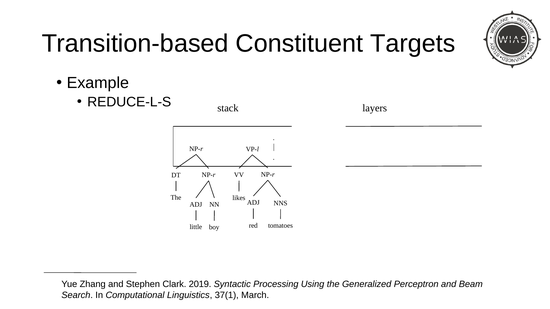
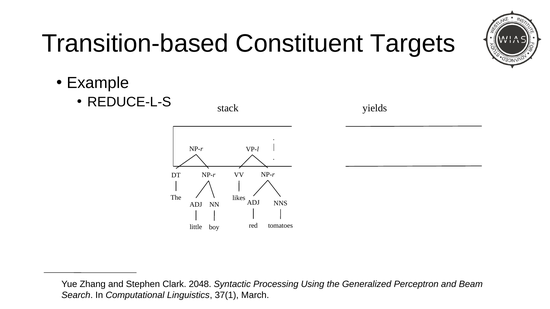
layers: layers -> yields (375, 108)
2019: 2019 -> 2048 (200, 285)
